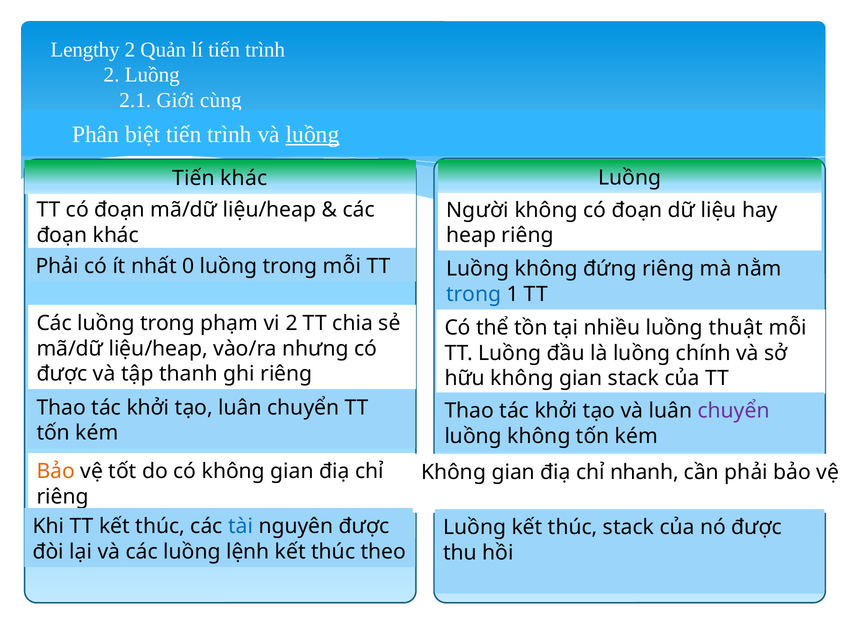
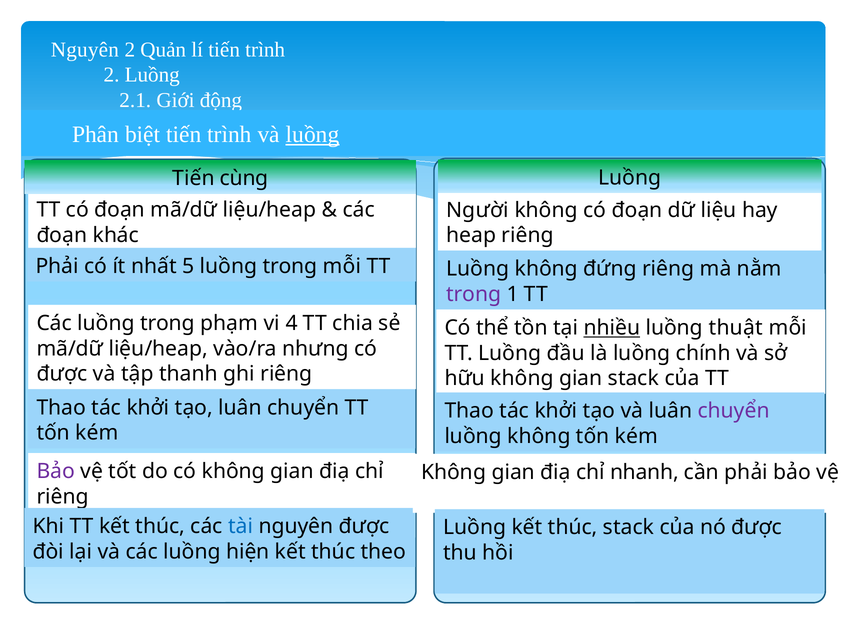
Lengthy: Lengthy -> Nguyên (85, 50)
cùng: cùng -> động (221, 100)
Tiến khác: khác -> cùng (244, 178)
0: 0 -> 5 (188, 266)
trong colour: blue -> purple (474, 294)
vi 2: 2 -> 4 (292, 323)
nhiều underline: none -> present (612, 328)
Bảo colour: orange -> purple (56, 472)
lệnh: lệnh -> hiện (248, 552)
